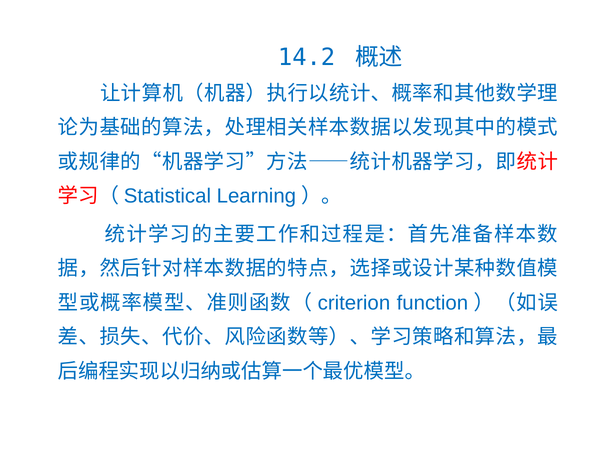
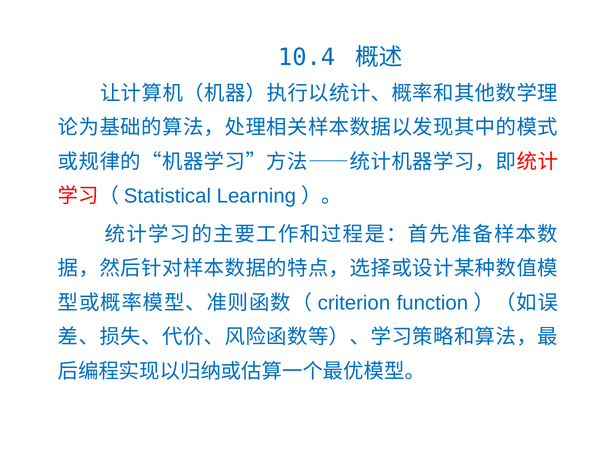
14.2: 14.2 -> 10.4 (307, 57)
